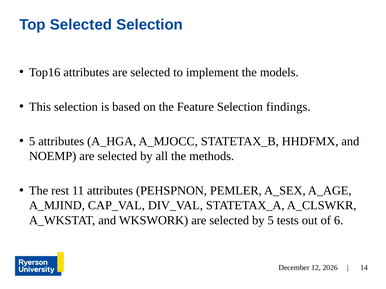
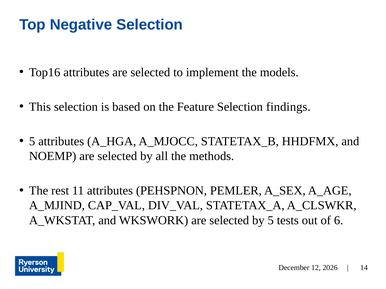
Top Selected: Selected -> Negative (81, 25)
